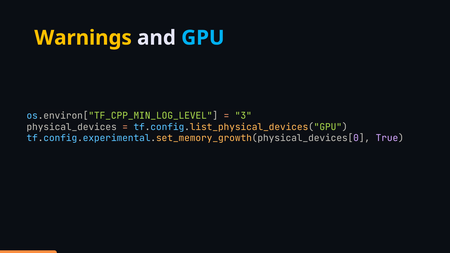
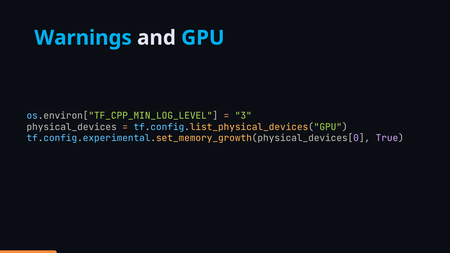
Warnings colour: yellow -> light blue (83, 38)
